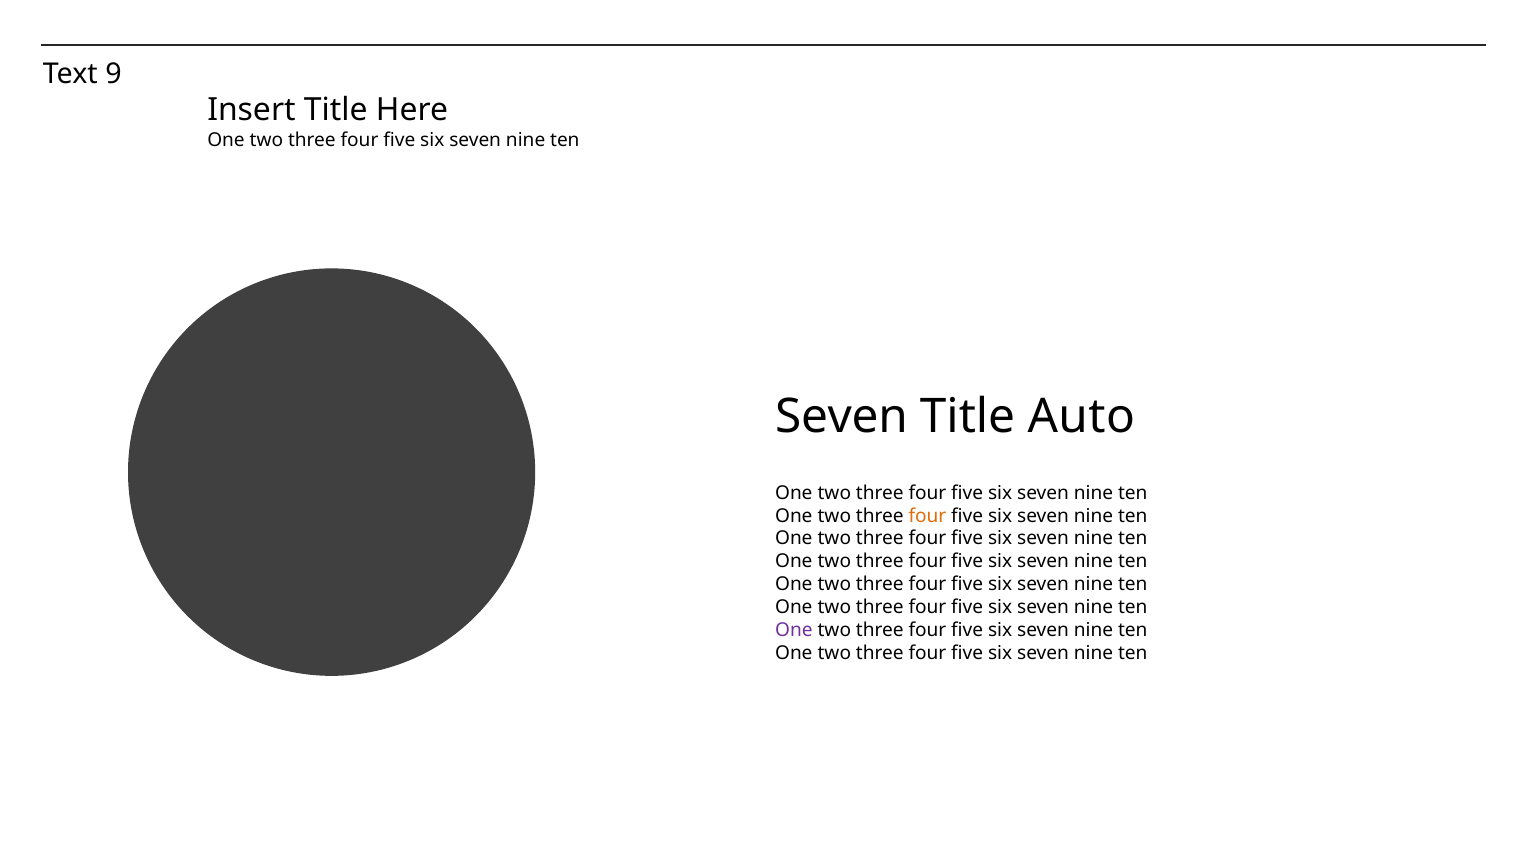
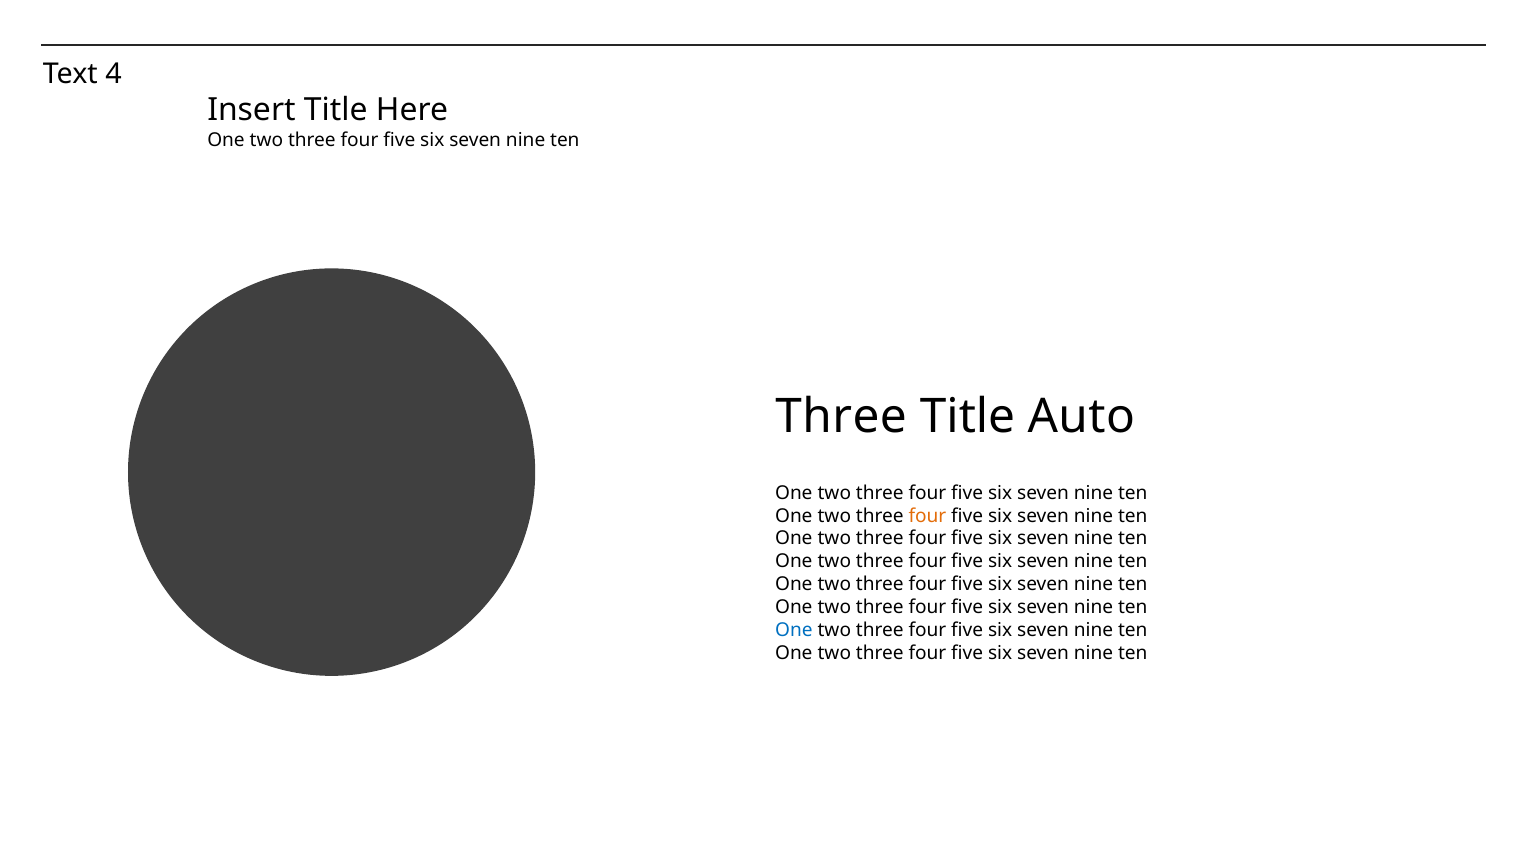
9: 9 -> 4 (114, 74)
Seven: Seven -> Three (841, 416)
One colour: purple -> blue (794, 630)
